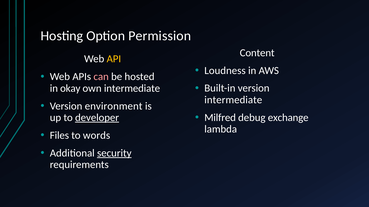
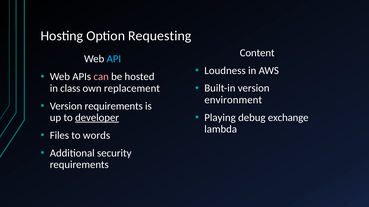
Permission: Permission -> Requesting (160, 36)
API colour: yellow -> light blue (114, 59)
okay: okay -> class (70, 89)
own intermediate: intermediate -> replacement (132, 89)
intermediate: intermediate -> environment (233, 100)
Version environment: environment -> requirements (114, 106)
Milfred: Milfred -> Playing (220, 118)
security underline: present -> none (114, 153)
